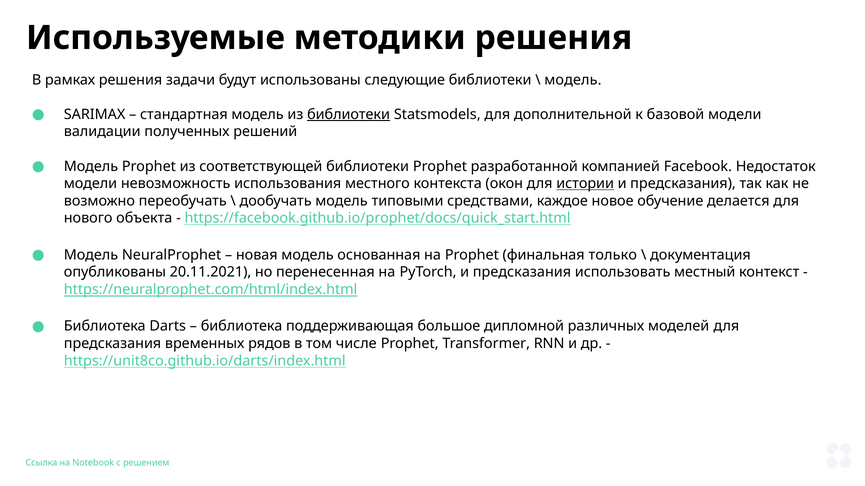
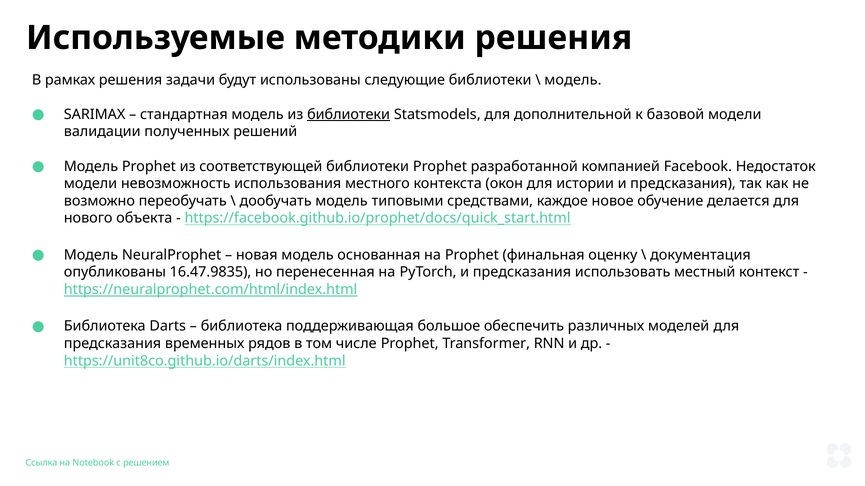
истории underline: present -> none (585, 184)
только: только -> оценку (613, 255)
20.11.2021: 20.11.2021 -> 16.47.9835 (210, 272)
дипломной: дипломной -> обеспечить (524, 327)
